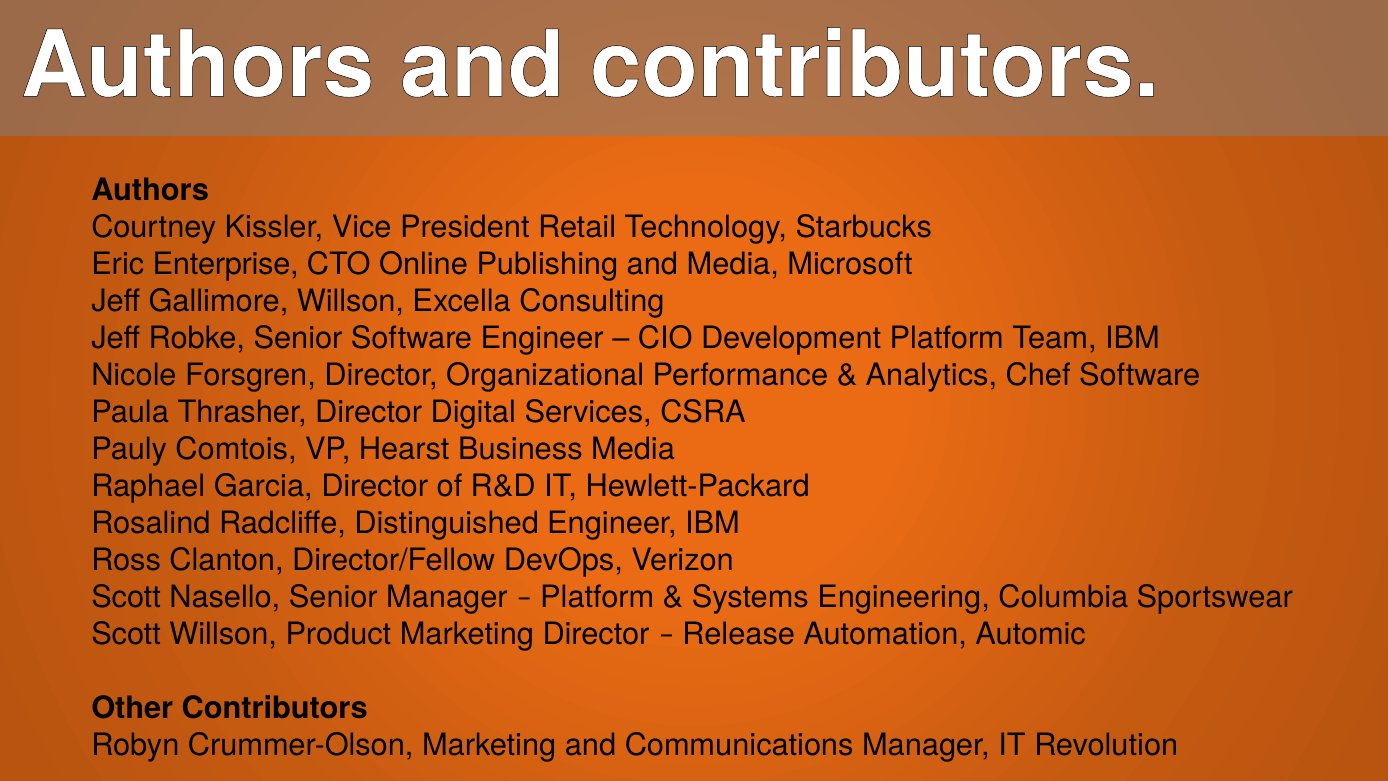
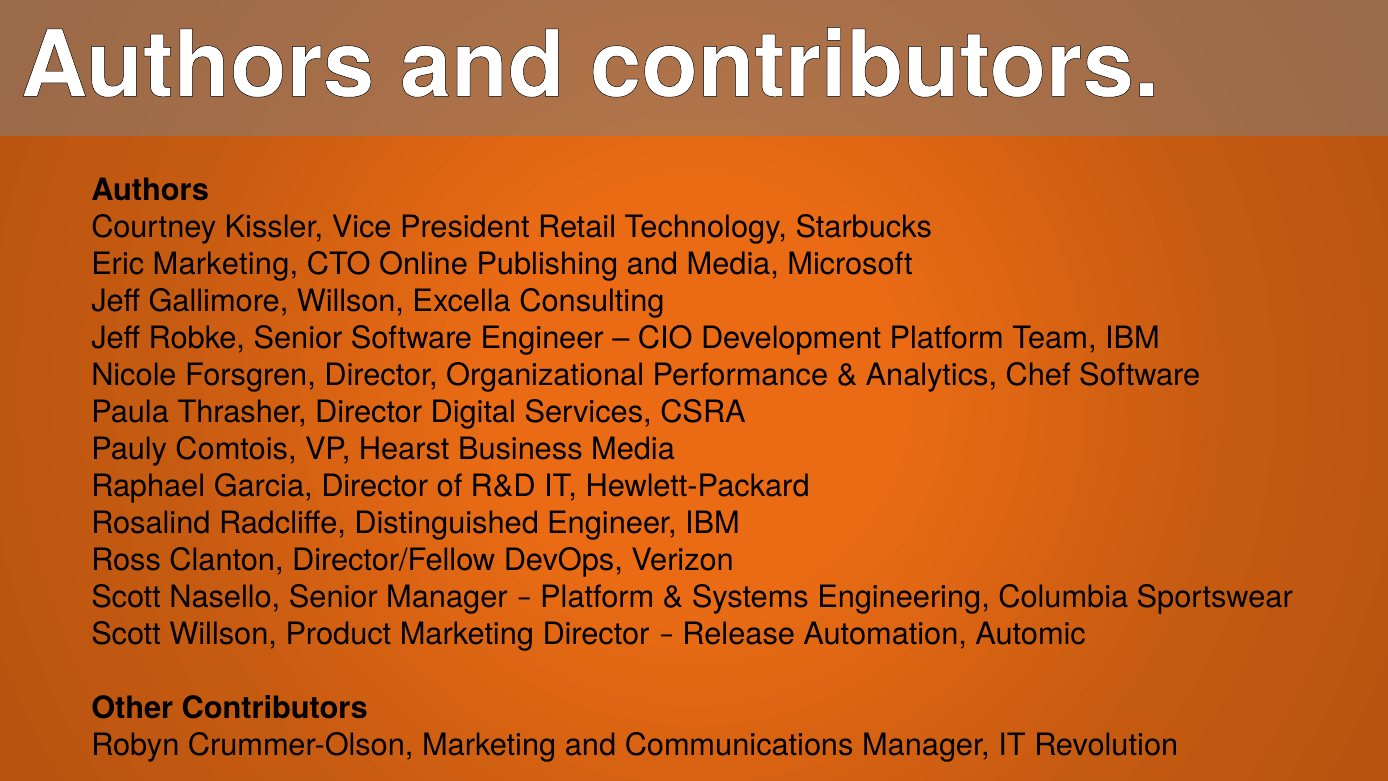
Eric Enterprise: Enterprise -> Marketing (225, 265)
